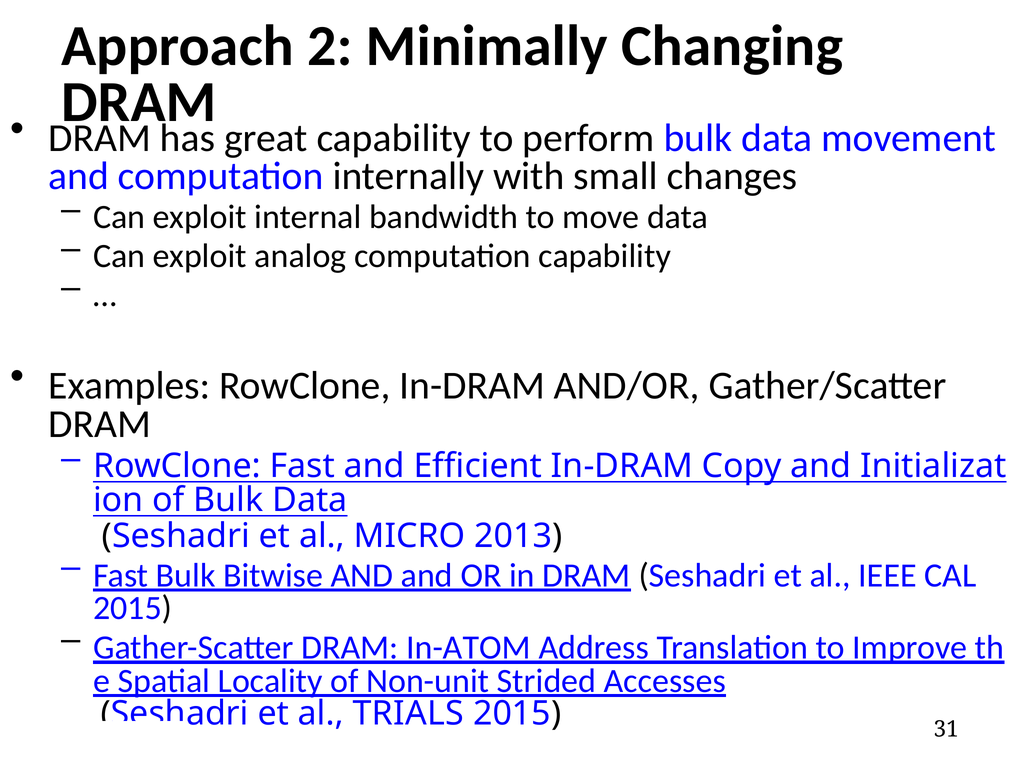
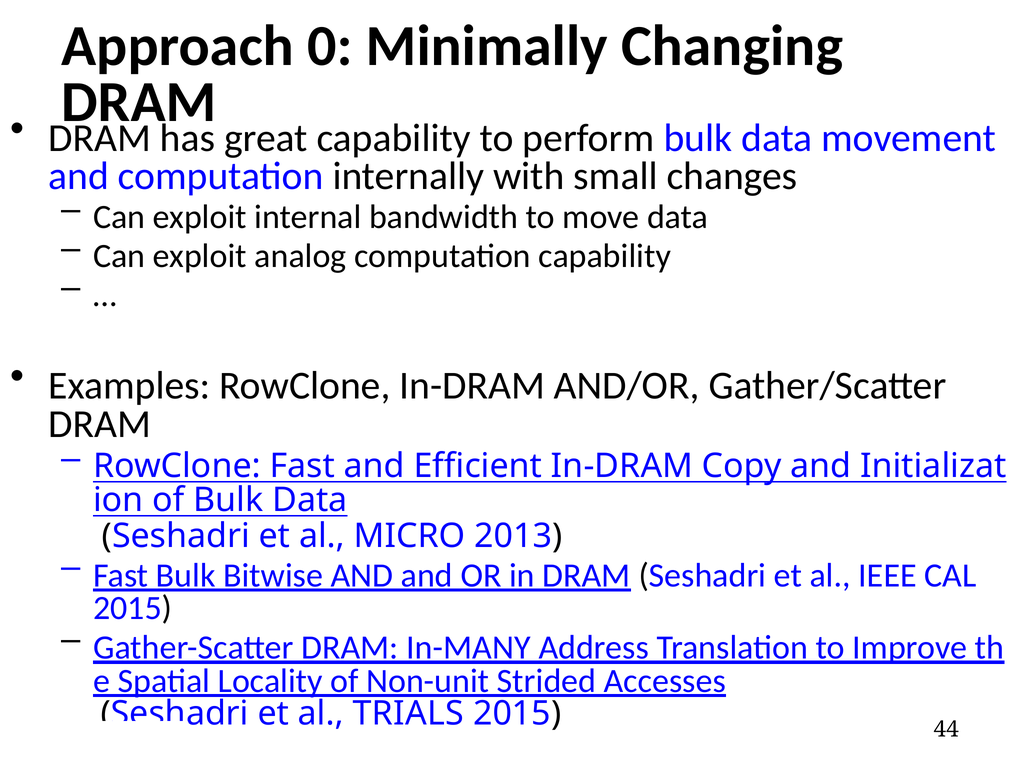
2: 2 -> 0 (330, 46)
In-ATOM: In-ATOM -> In-MANY (468, 648)
31: 31 -> 44 (946, 729)
